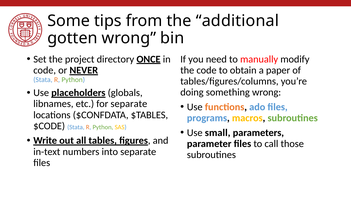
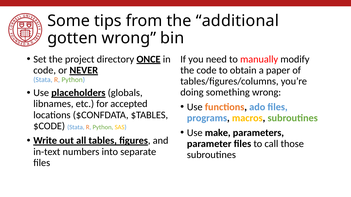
for separate: separate -> accepted (129, 104)
small: small -> make (218, 133)
